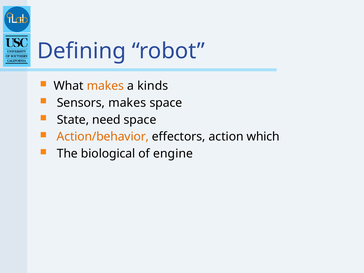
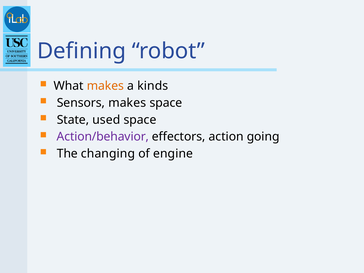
need: need -> used (106, 120)
Action/behavior colour: orange -> purple (103, 137)
which: which -> going (263, 137)
biological: biological -> changing (108, 154)
